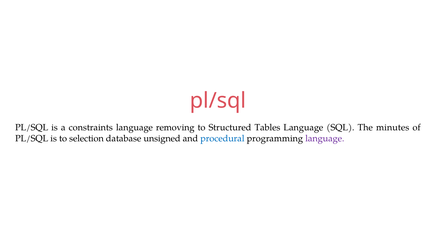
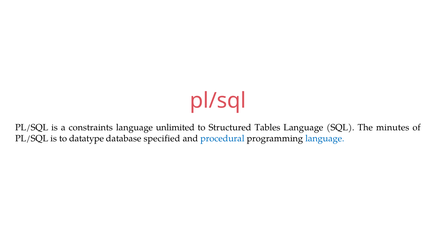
removing: removing -> unlimited (175, 128)
selection: selection -> datatype (86, 138)
unsigned: unsigned -> specified (162, 138)
language colour: purple -> blue (325, 138)
